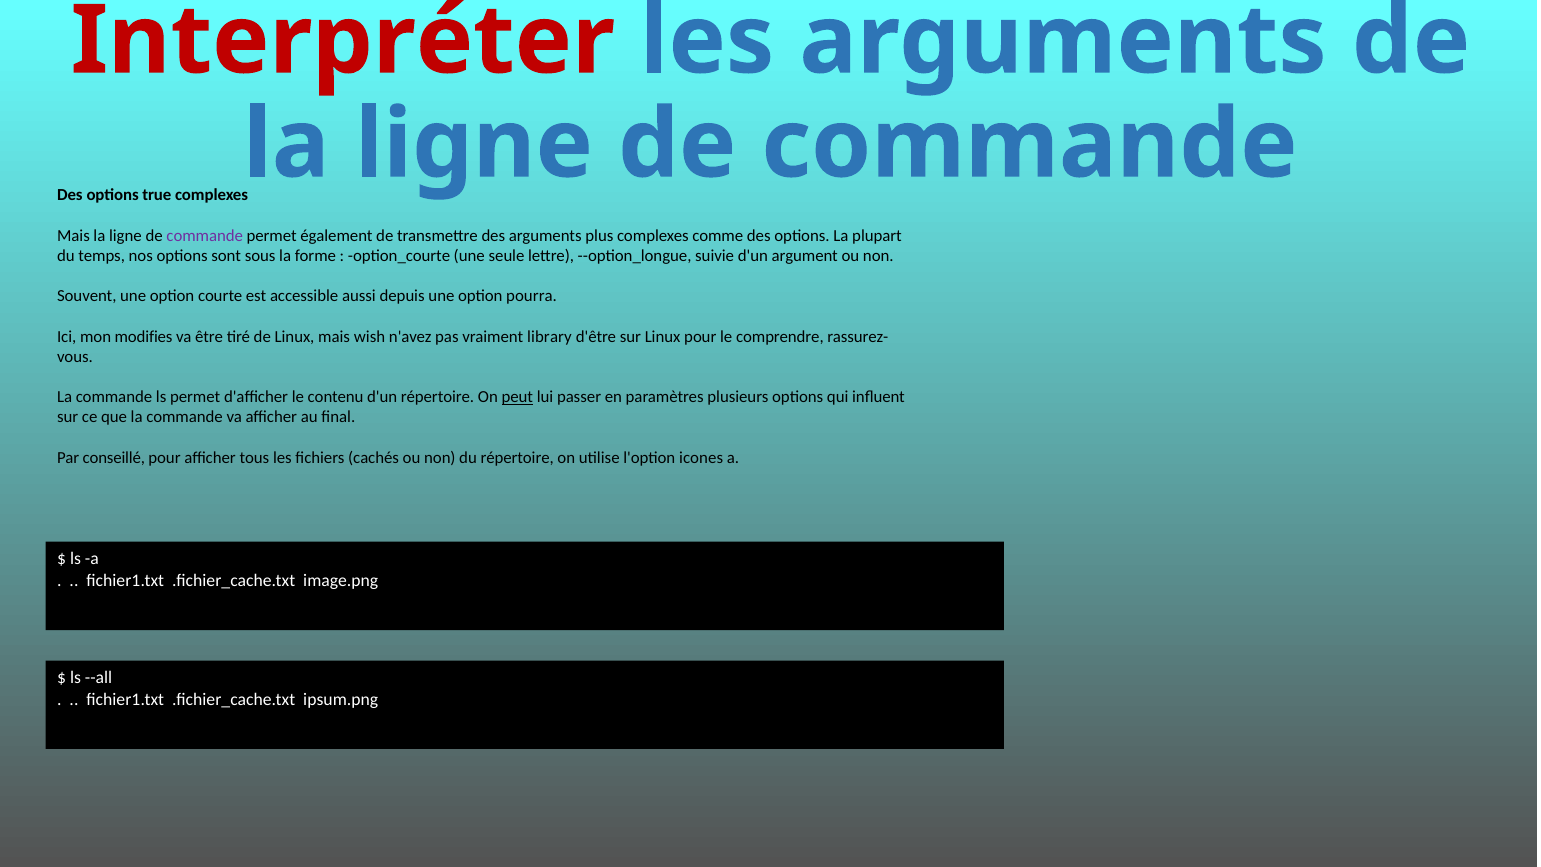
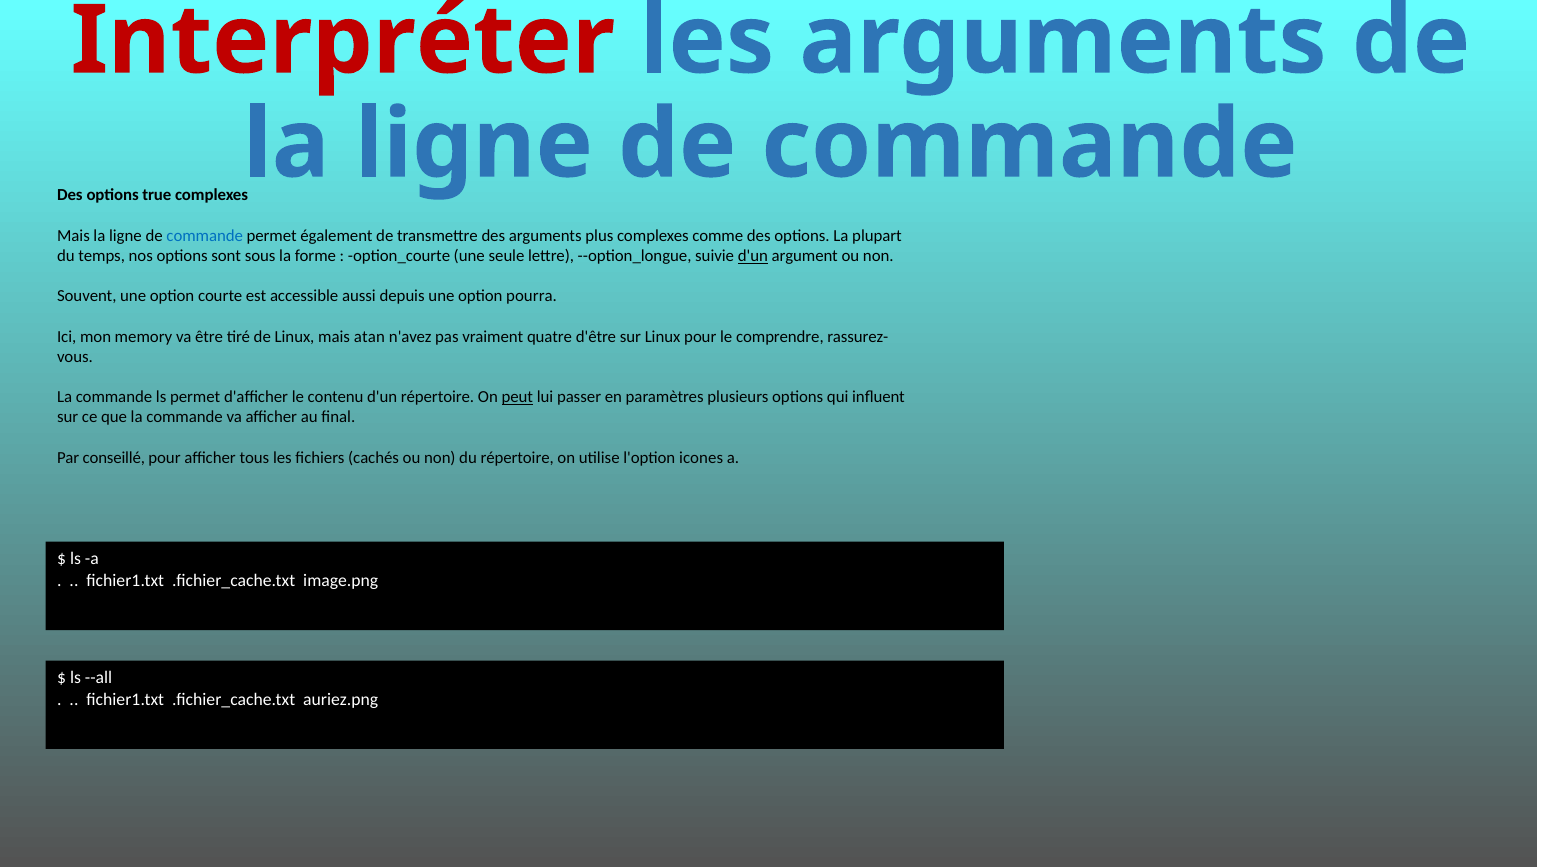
commande colour: purple -> blue (205, 236)
d'un underline: none -> present (753, 256)
modifies: modifies -> memory (144, 337)
wish: wish -> atan (370, 337)
library: library -> quatre (550, 337)
ipsum.png: ipsum.png -> auriez.png (341, 699)
